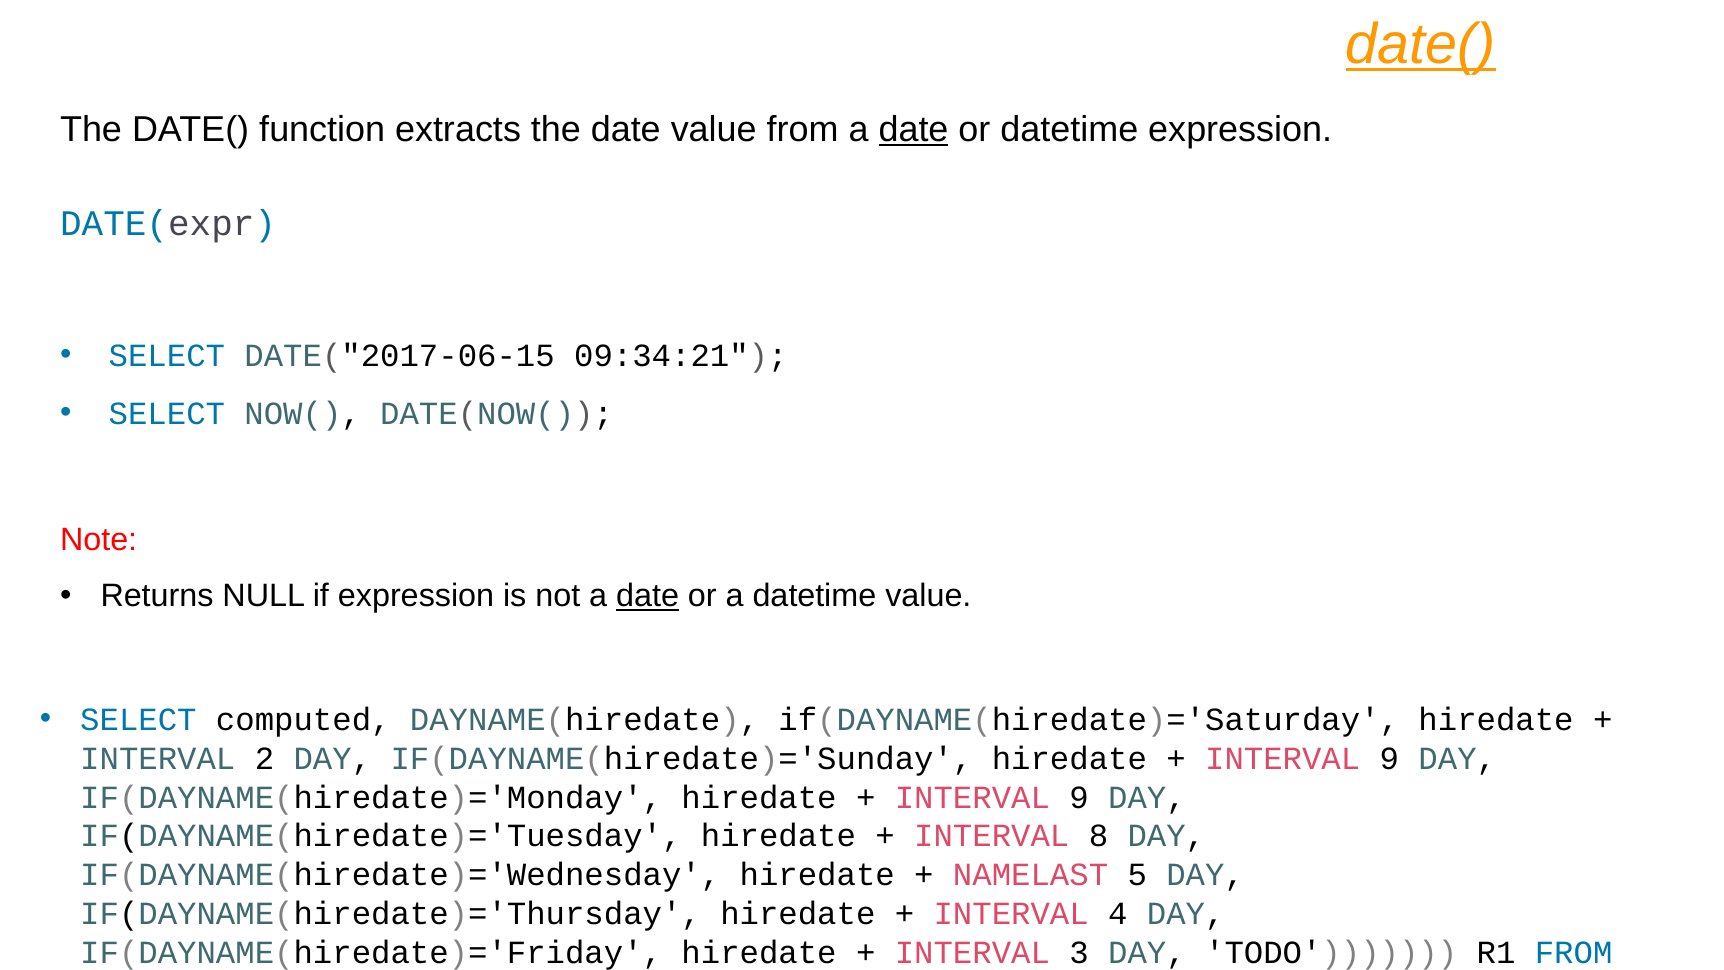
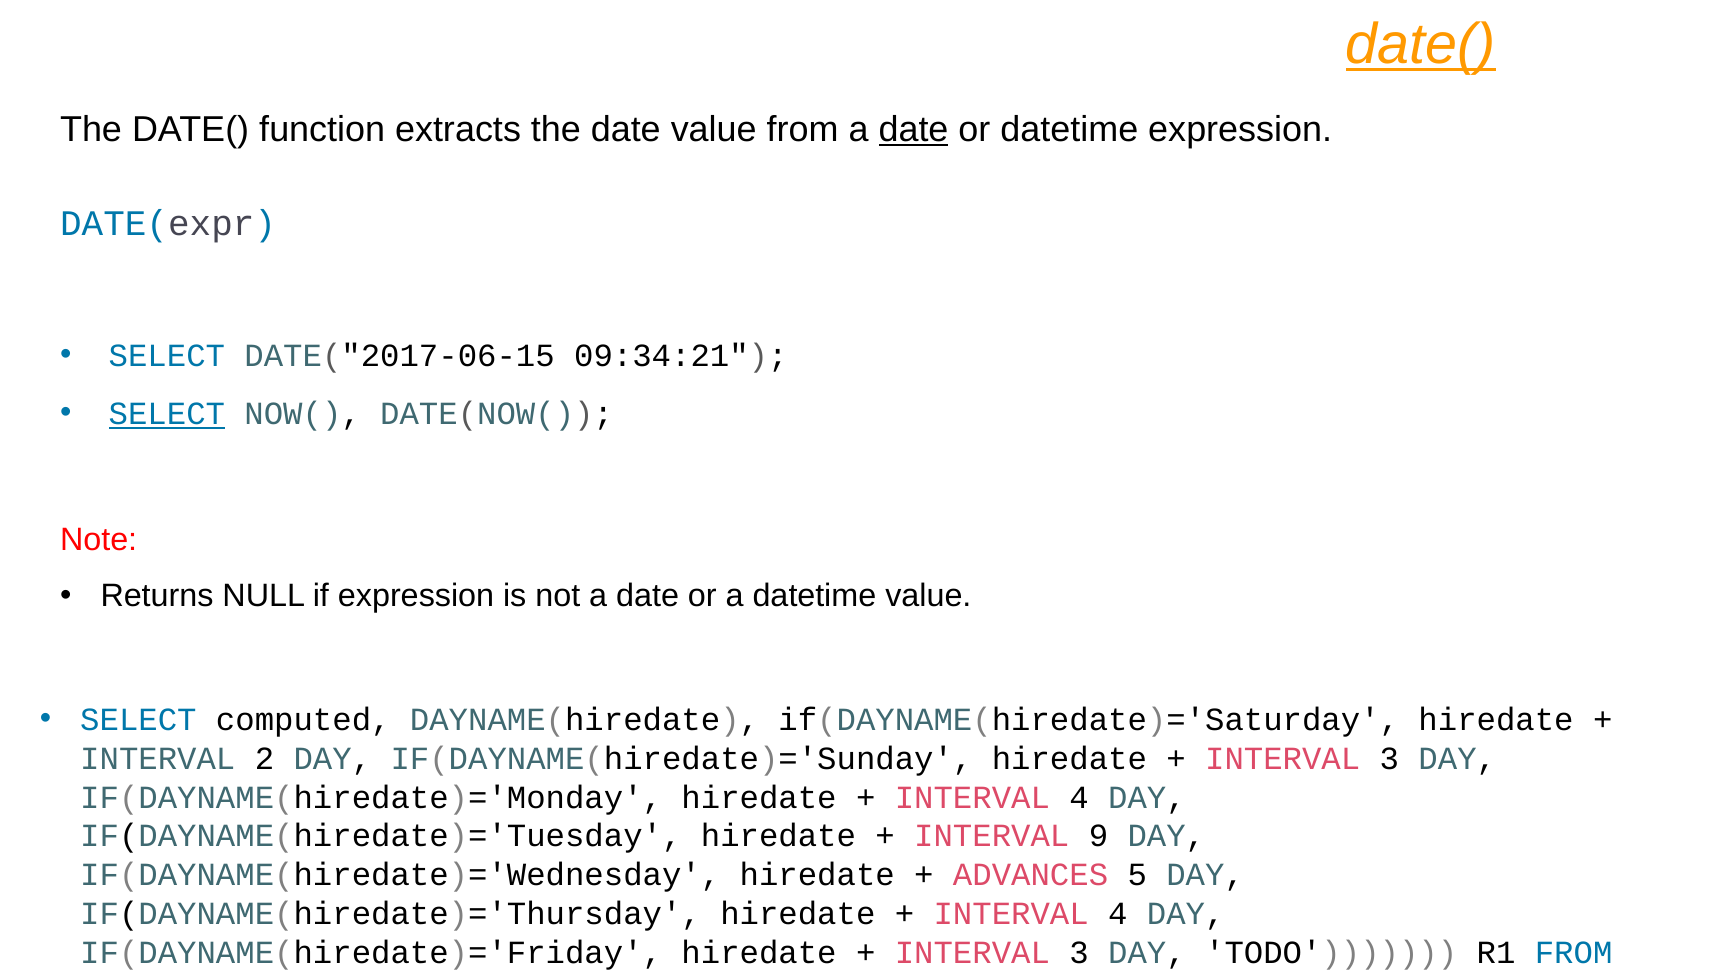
SELECT underline: none -> present (167, 414)
date underline: present -> none (648, 596)
9: 9 -> 3 (1389, 759)
9: 9 -> 4 (1079, 797)
8: 8 -> 9 (1098, 836)
NAMELAST: NAMELAST -> ADVANCES (1031, 875)
